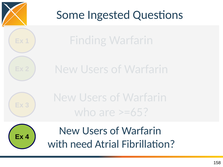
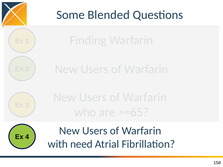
Ingested: Ingested -> Blended (109, 15)
